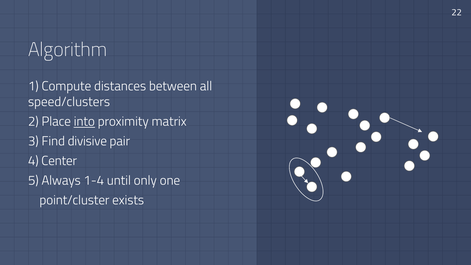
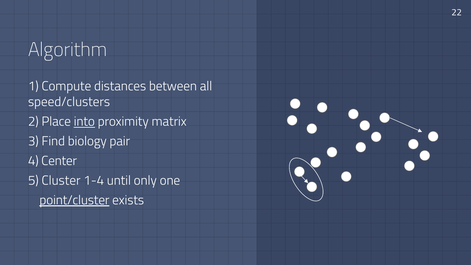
divisive: divisive -> biology (87, 141)
Always: Always -> Cluster (61, 181)
point/cluster underline: none -> present (74, 200)
